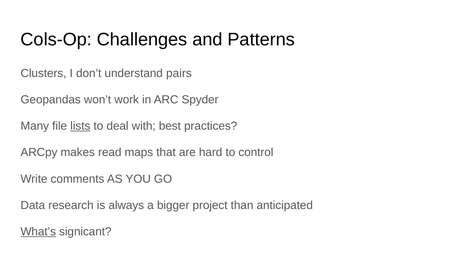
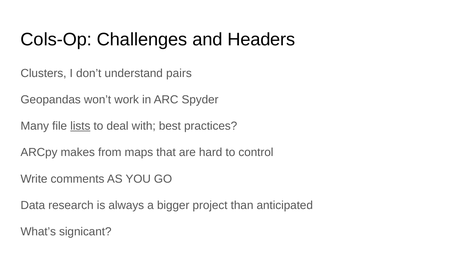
Patterns: Patterns -> Headers (261, 39)
read: read -> from (110, 153)
What’s underline: present -> none (38, 232)
